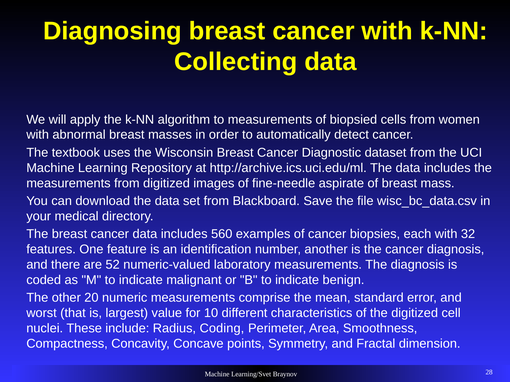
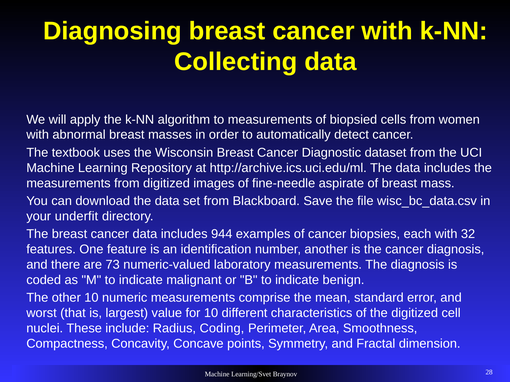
medical: medical -> underfit (76, 217)
560: 560 -> 944 (222, 234)
52: 52 -> 73 (113, 265)
other 20: 20 -> 10 (91, 298)
